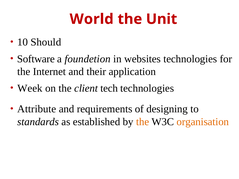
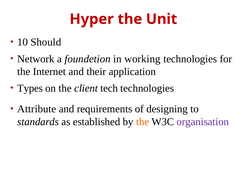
World: World -> Hyper (92, 19)
Software: Software -> Network (36, 59)
websites: websites -> working (142, 59)
Week: Week -> Types (30, 88)
organisation colour: orange -> purple (203, 122)
